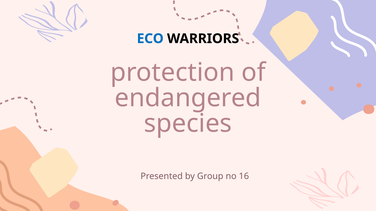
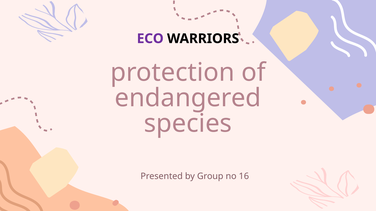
ECO colour: blue -> purple (150, 39)
